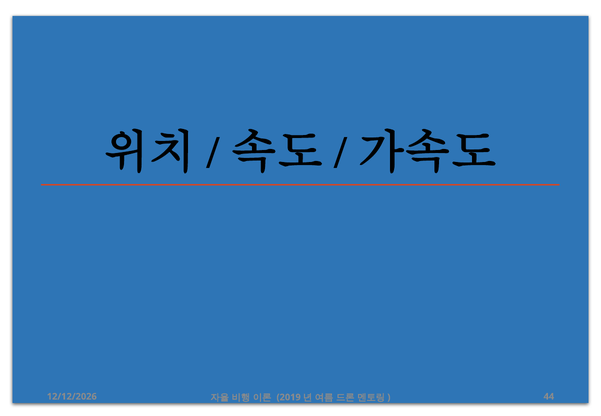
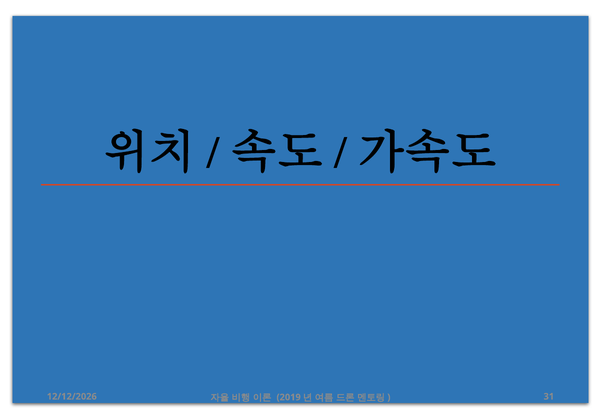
44: 44 -> 31 (549, 397)
